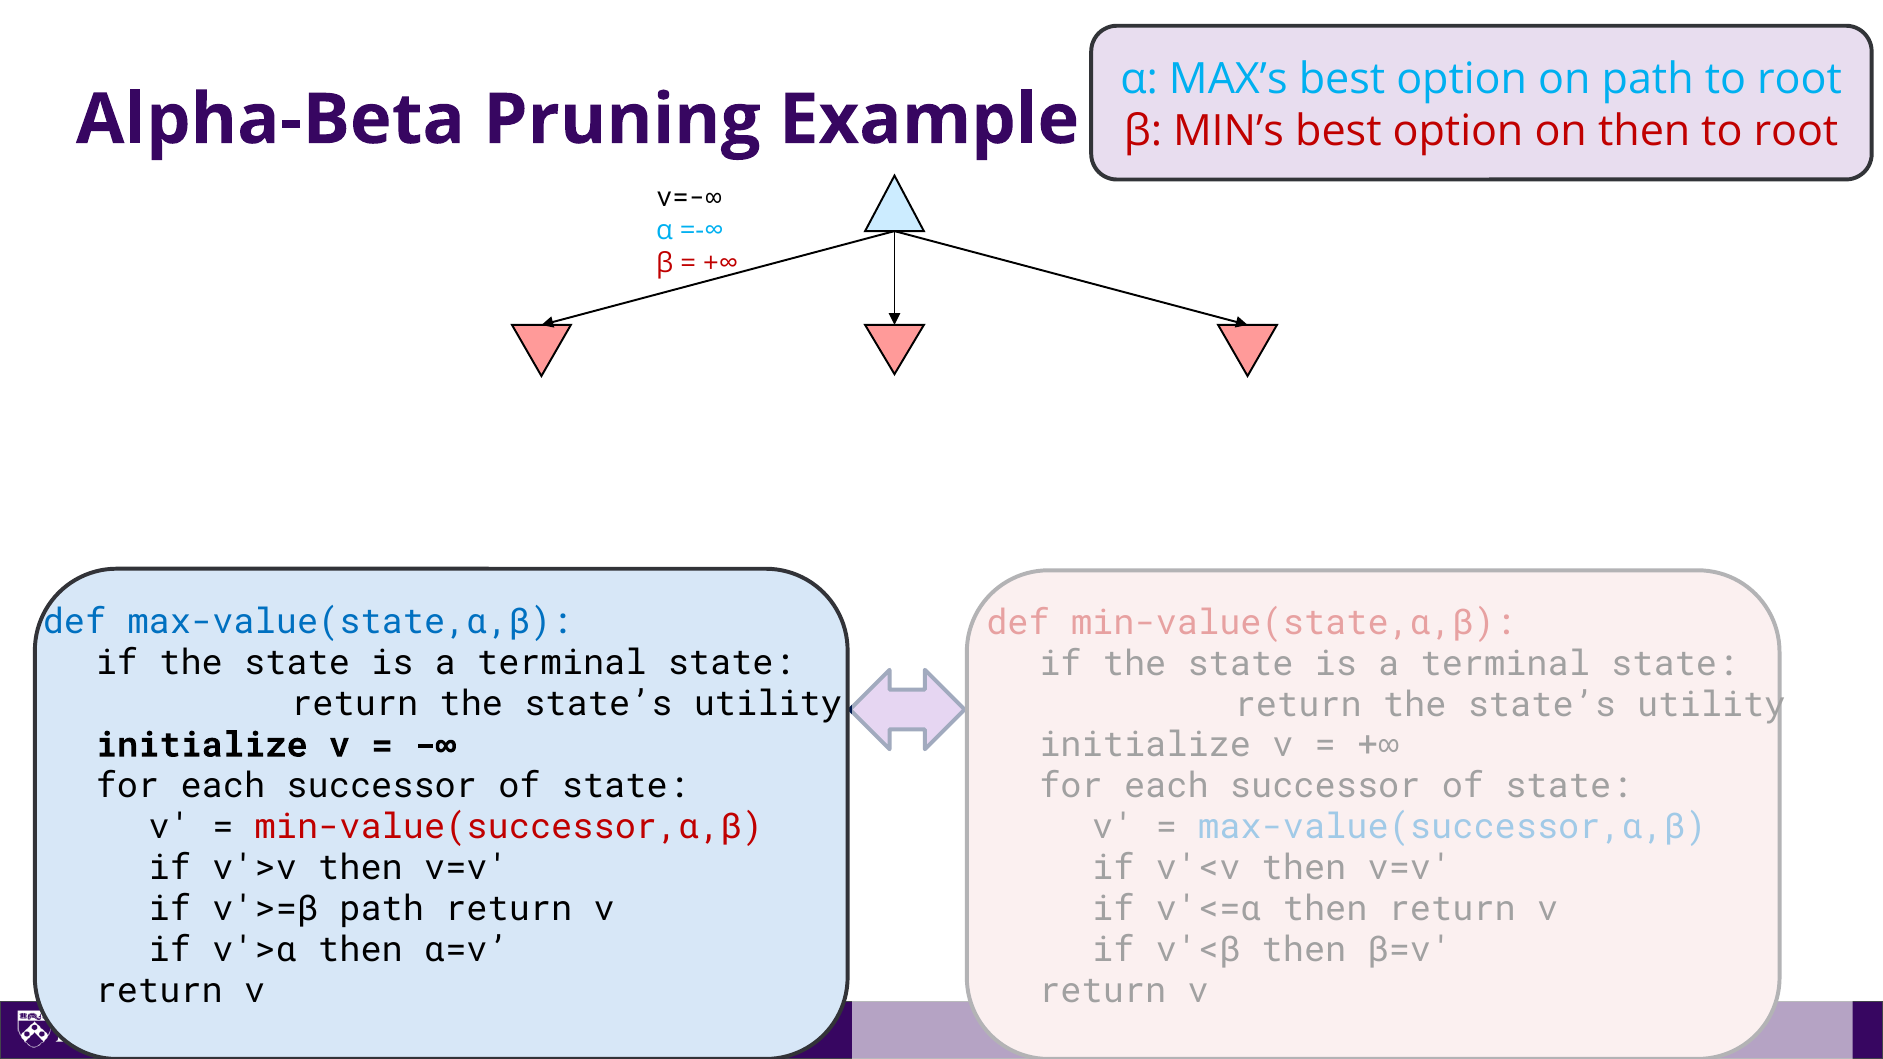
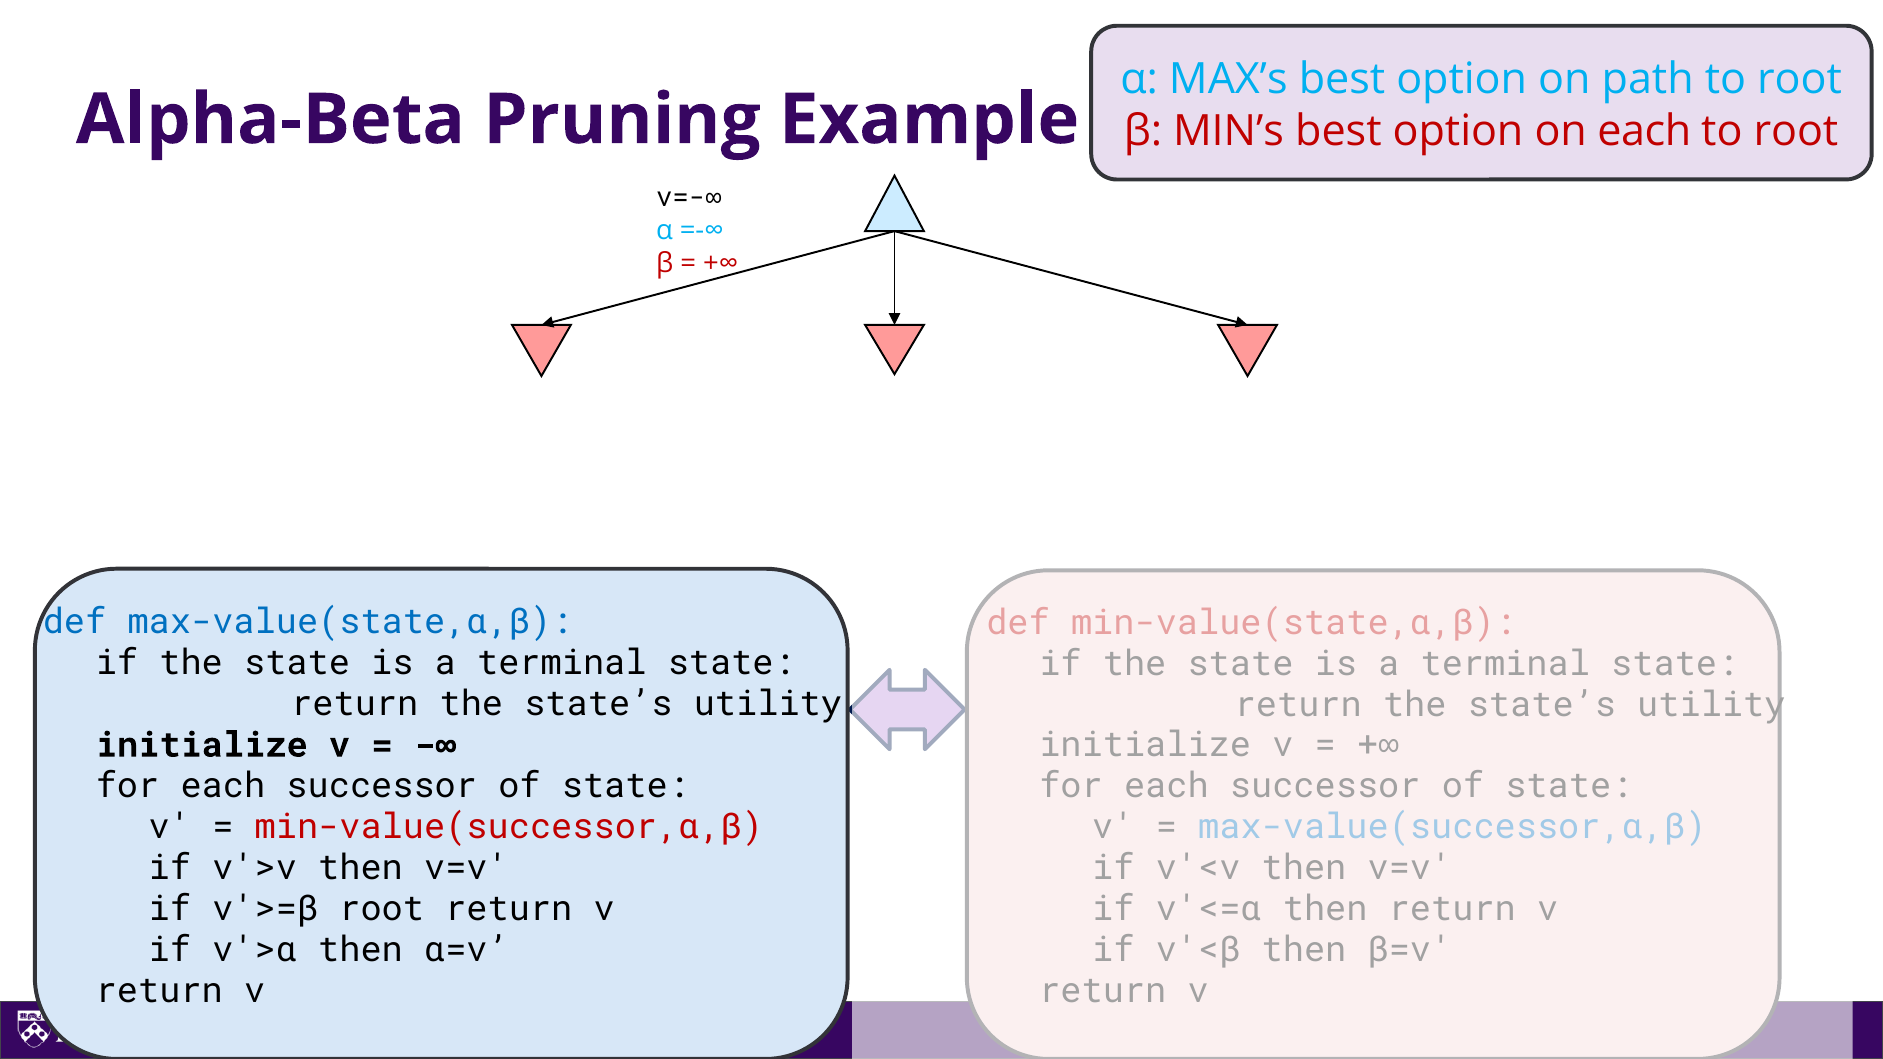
on then: then -> each (1644, 131)
v'>=β path: path -> root (382, 909)
